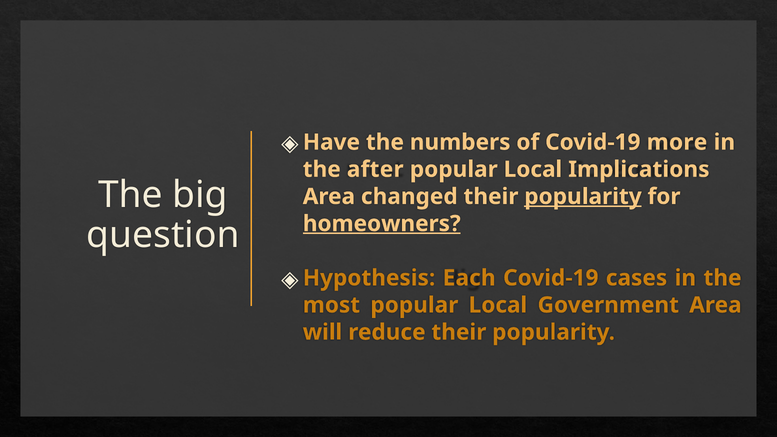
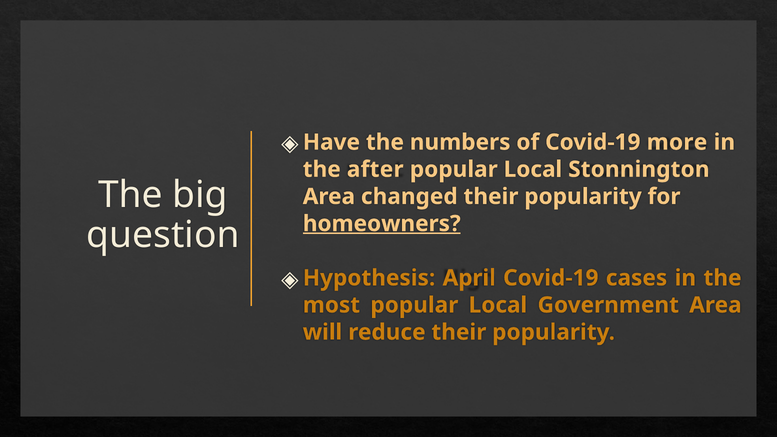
Implications: Implications -> Stonnington (639, 169)
popularity underline: present -> none (583, 197)
Each: Each -> April (469, 278)
